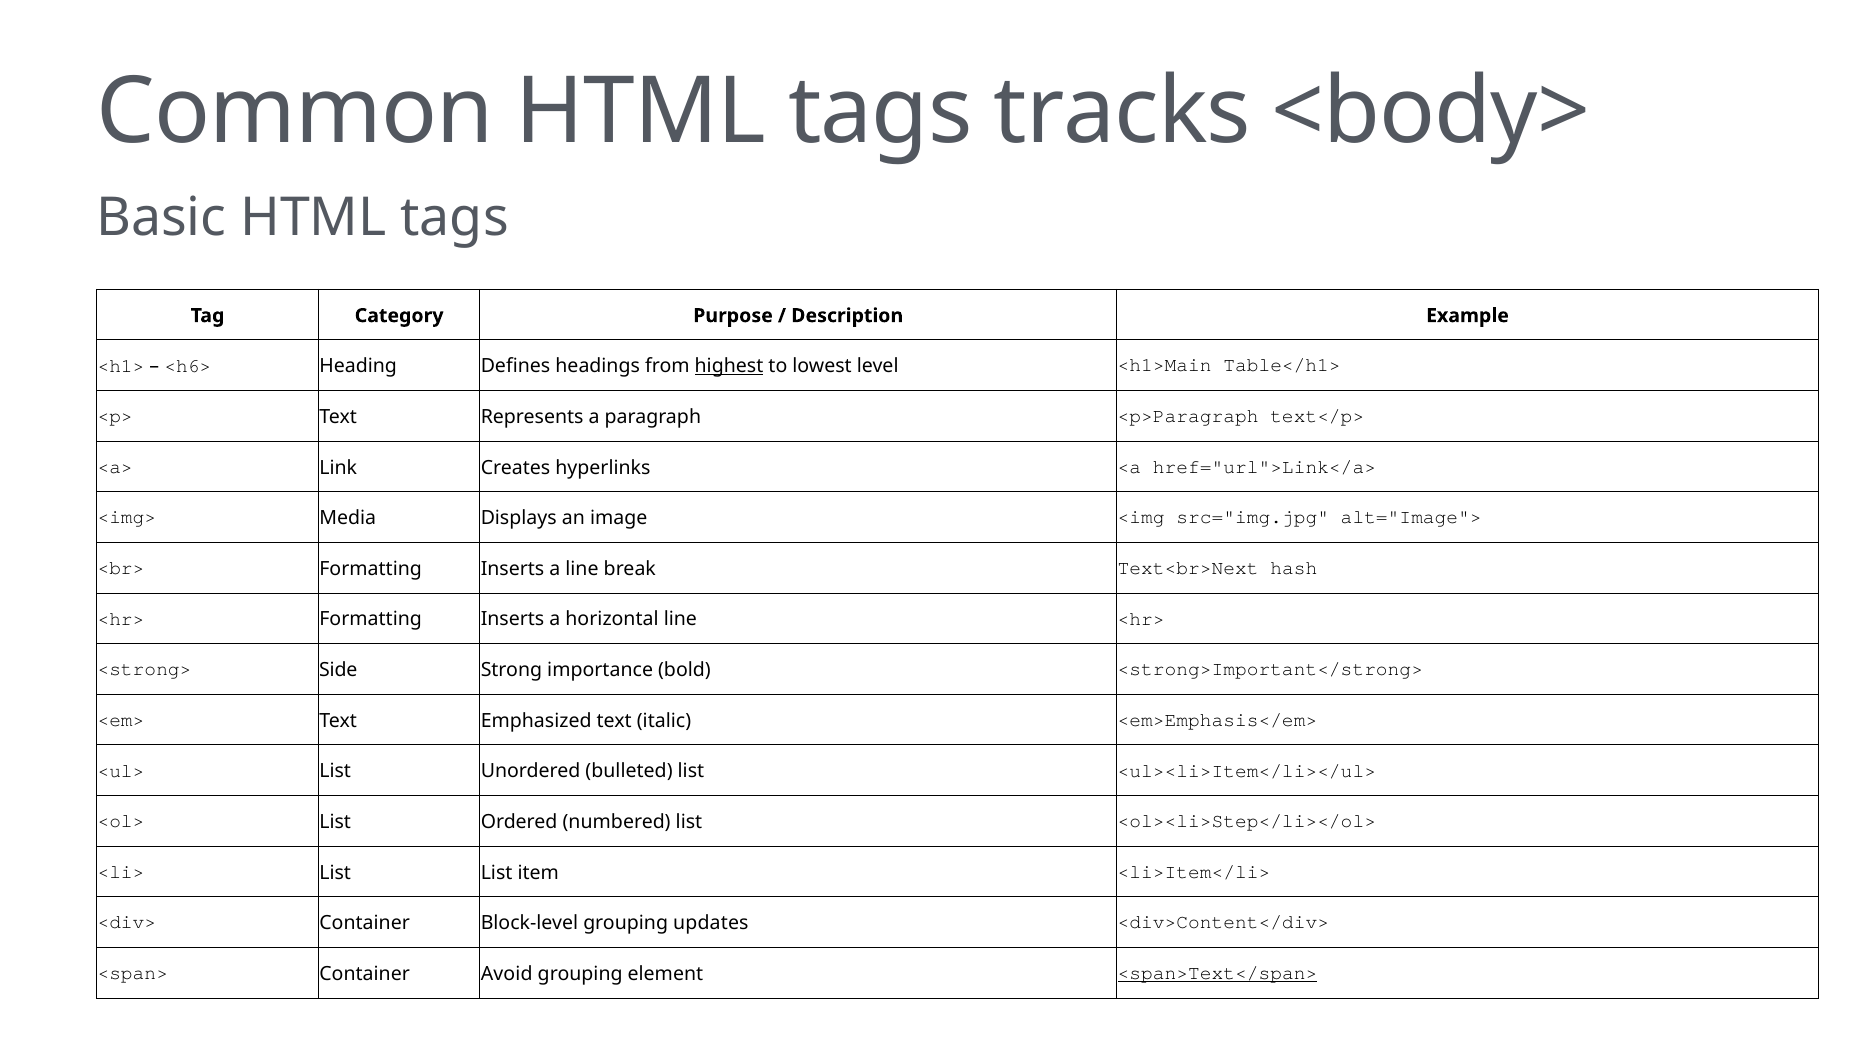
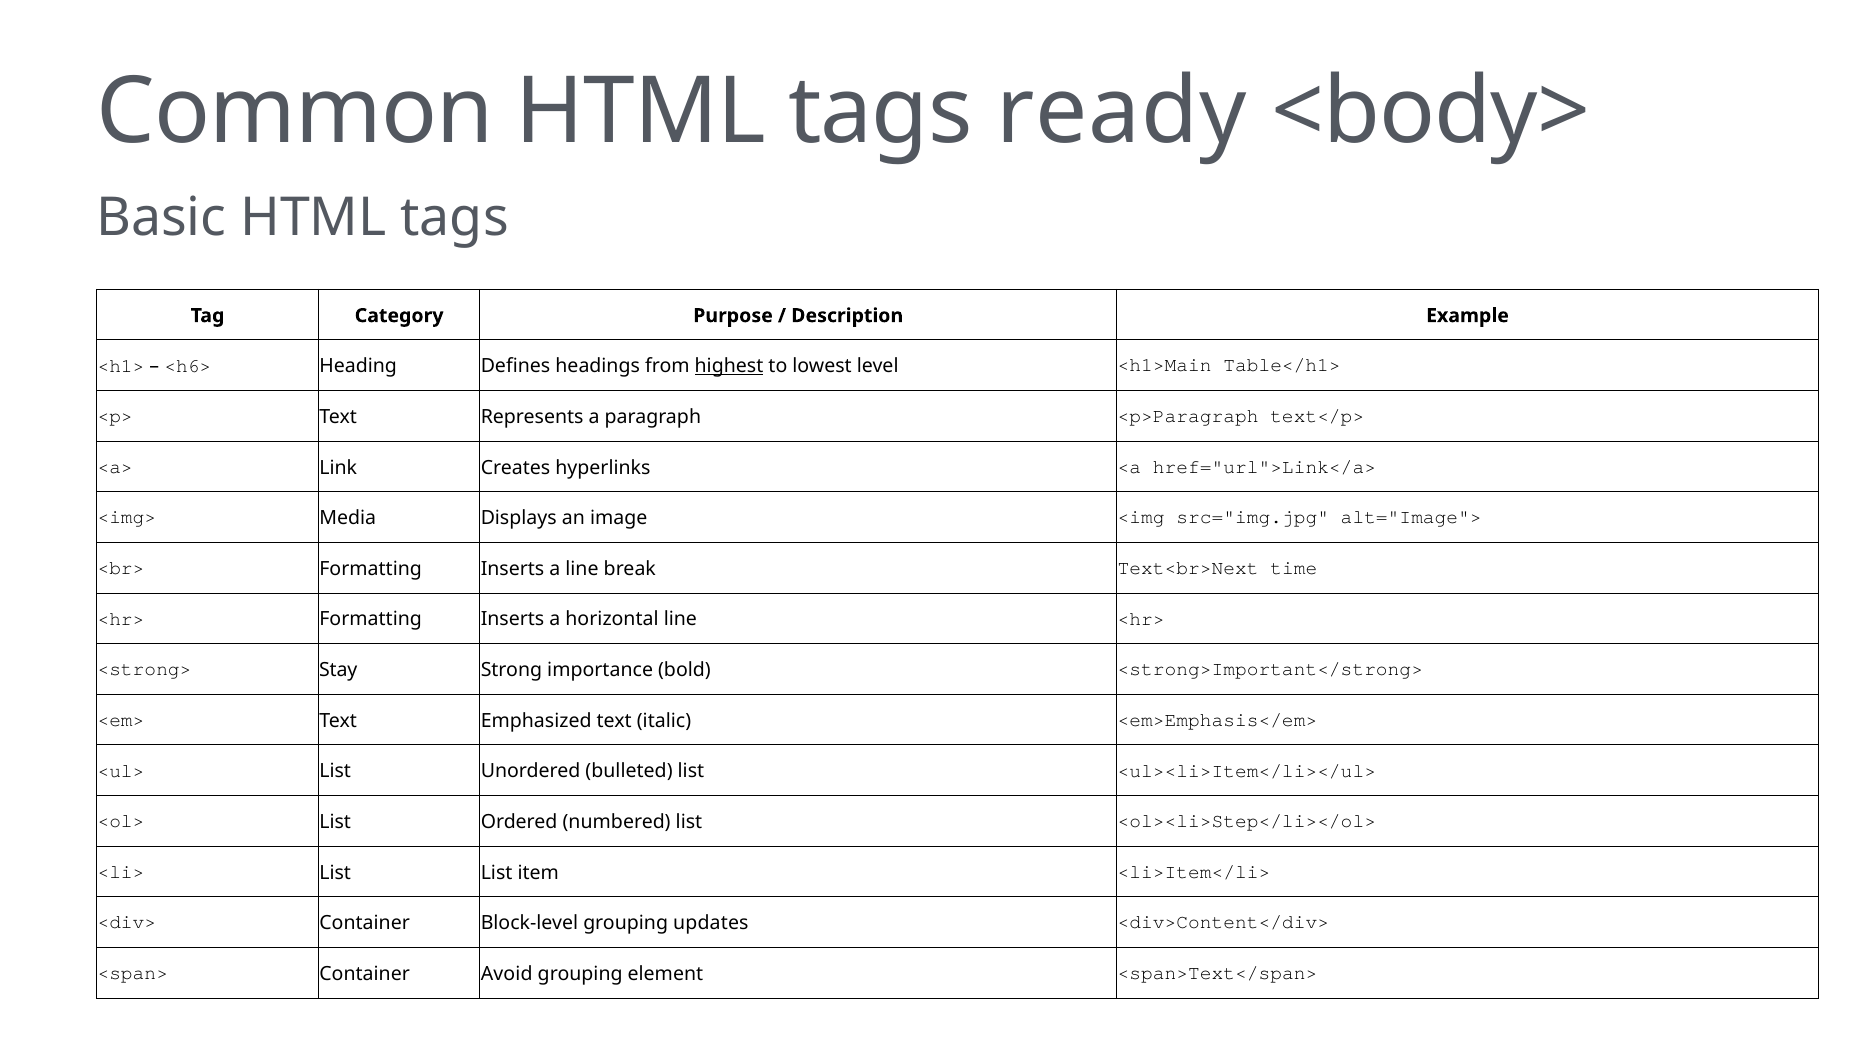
tracks: tracks -> ready (1121, 112)
hash: hash -> time (1294, 568)
Side: Side -> Stay (338, 670)
<span>Text</span> underline: present -> none (1217, 973)
